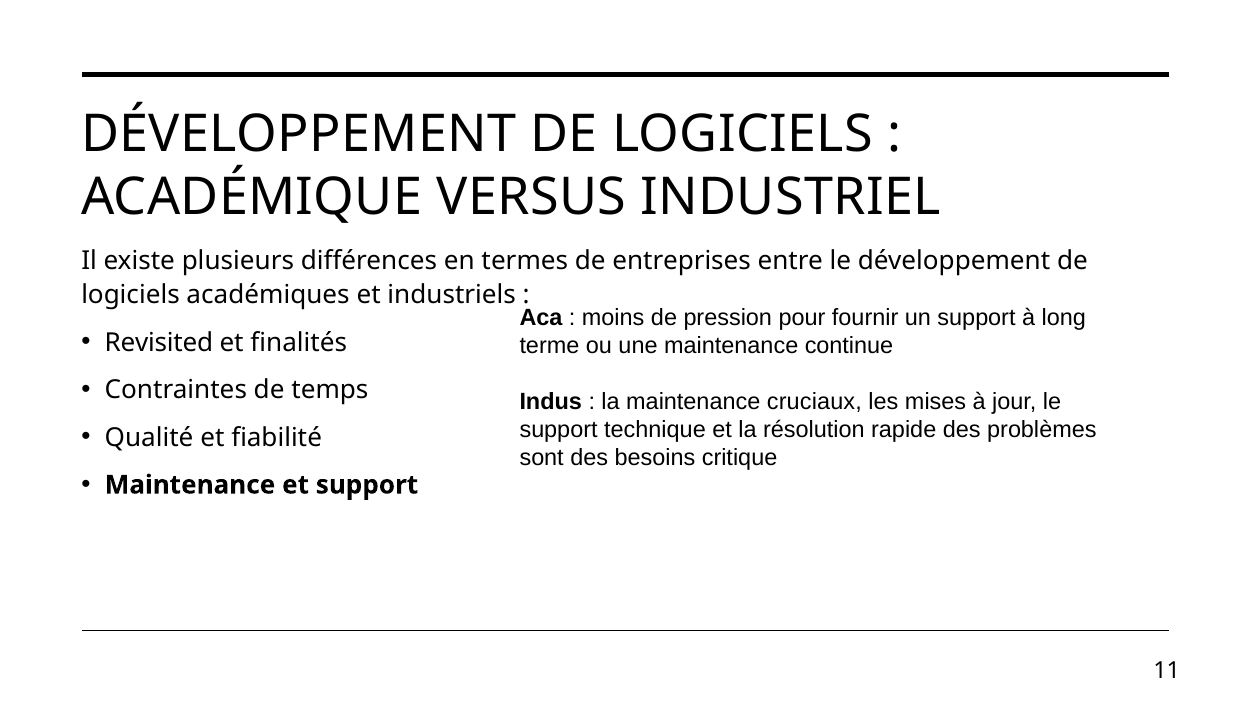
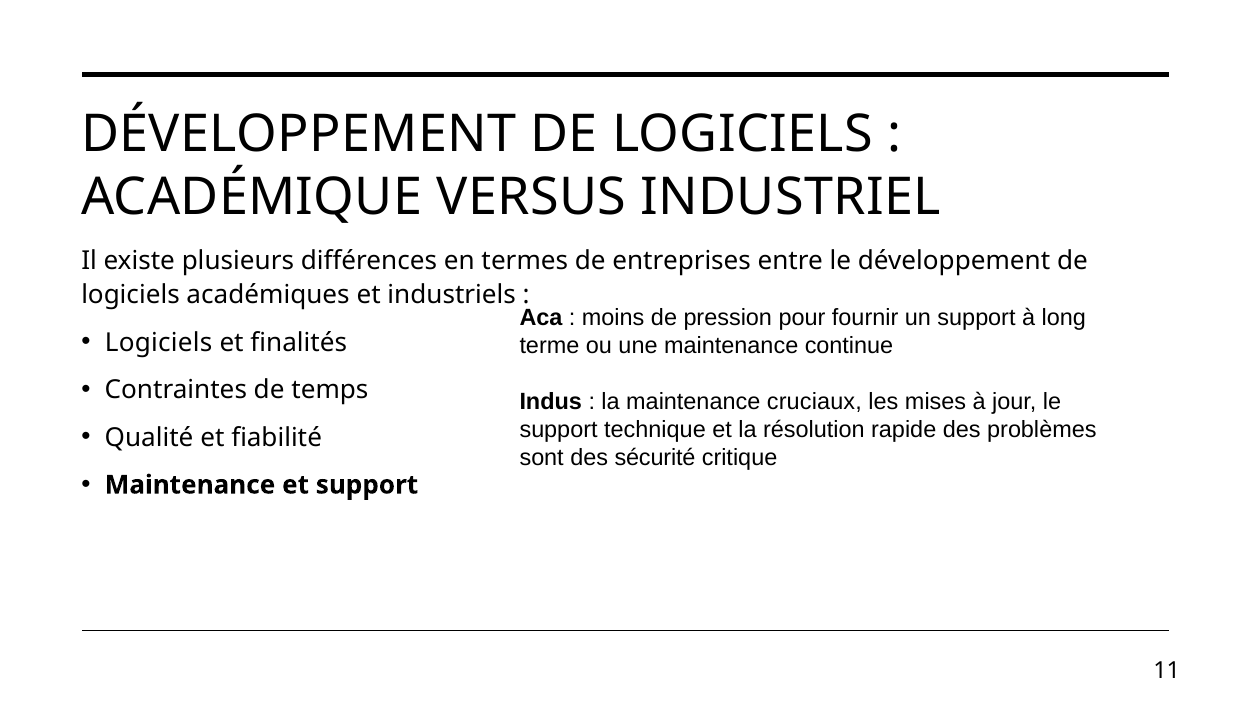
Revisited: Revisited -> Logiciels (159, 342)
besoins: besoins -> sécurité (655, 458)
